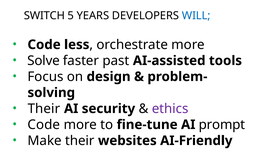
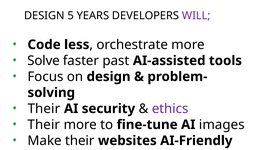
SWITCH: SWITCH -> DESIGN (44, 16)
WILL colour: blue -> purple (196, 16)
Code: Code -> Their (44, 124)
prompt: prompt -> images (222, 124)
